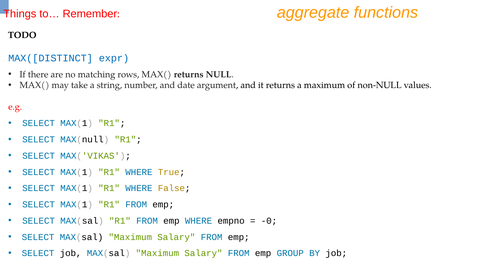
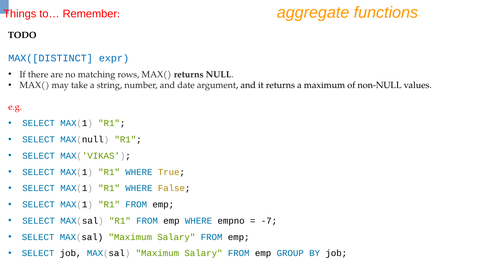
-0: -0 -> -7 (269, 221)
